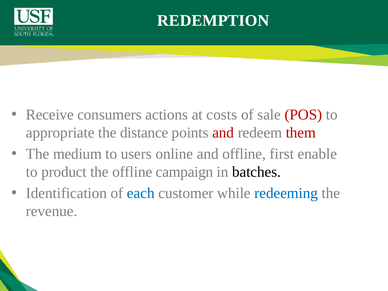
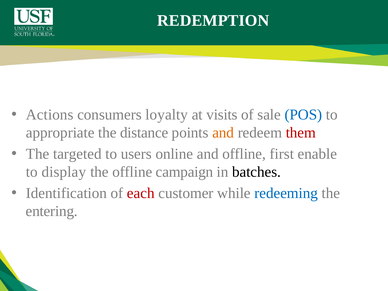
Receive: Receive -> Actions (50, 115)
actions: actions -> loyalty (167, 115)
costs: costs -> visits (222, 115)
POS colour: red -> blue (303, 115)
and colour: red -> orange (223, 133)
medium: medium -> targeted (77, 154)
product: product -> display (64, 172)
each colour: blue -> red (141, 193)
revenue: revenue -> entering (52, 211)
